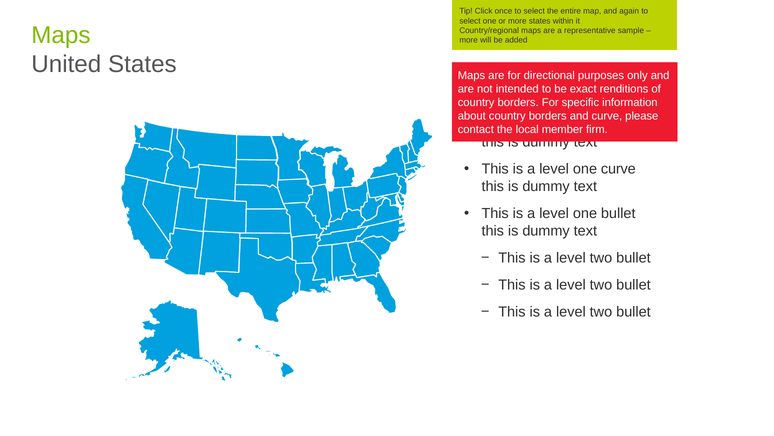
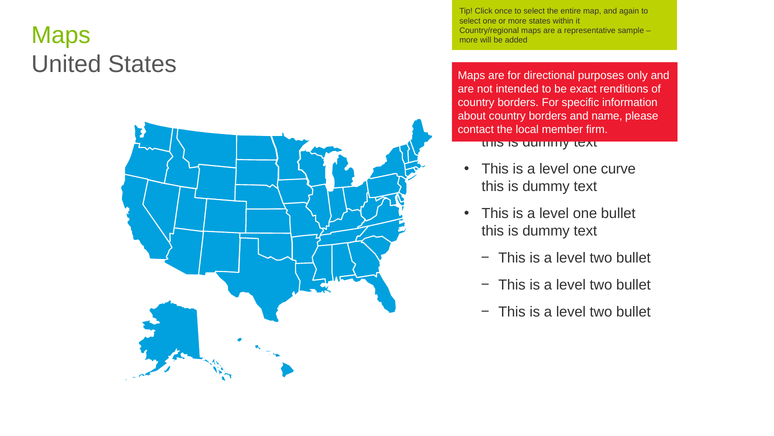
and curve: curve -> name (607, 116)
